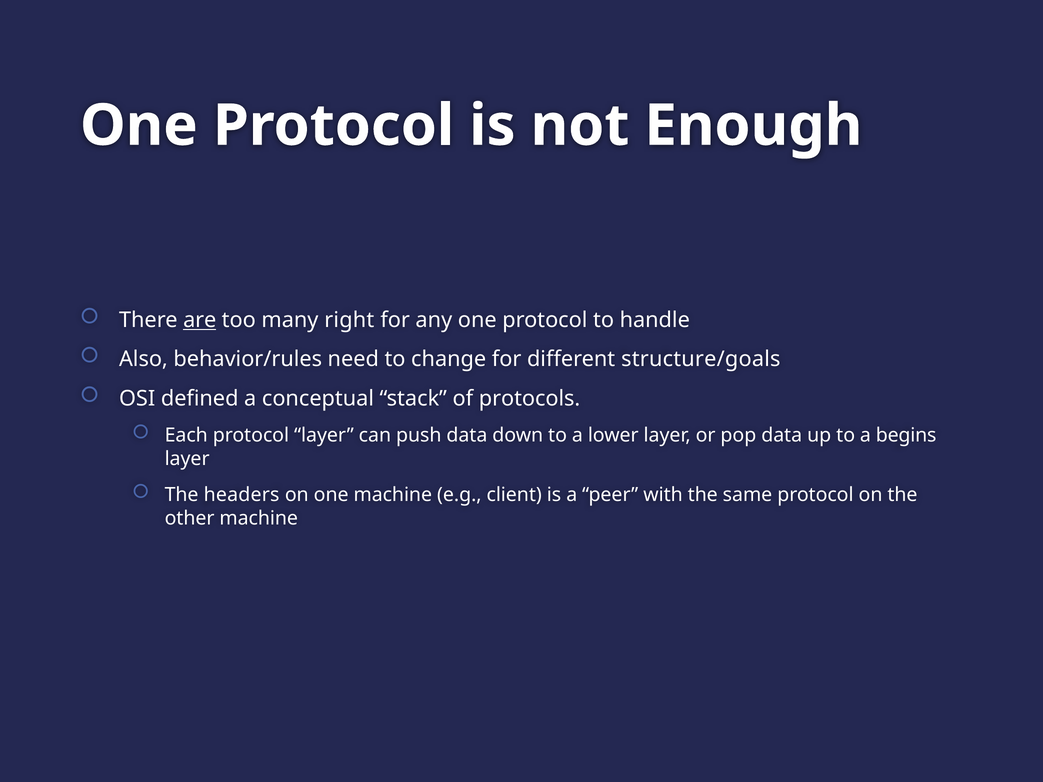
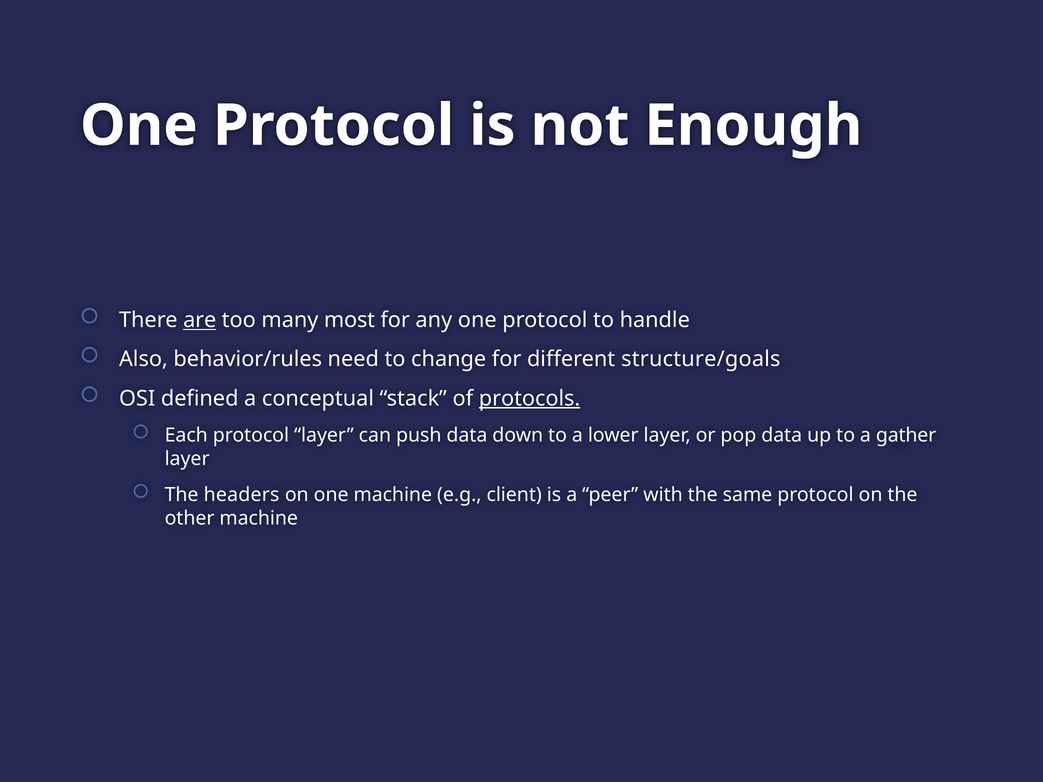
right: right -> most (350, 320)
protocols underline: none -> present (530, 398)
begins: begins -> gather (906, 436)
